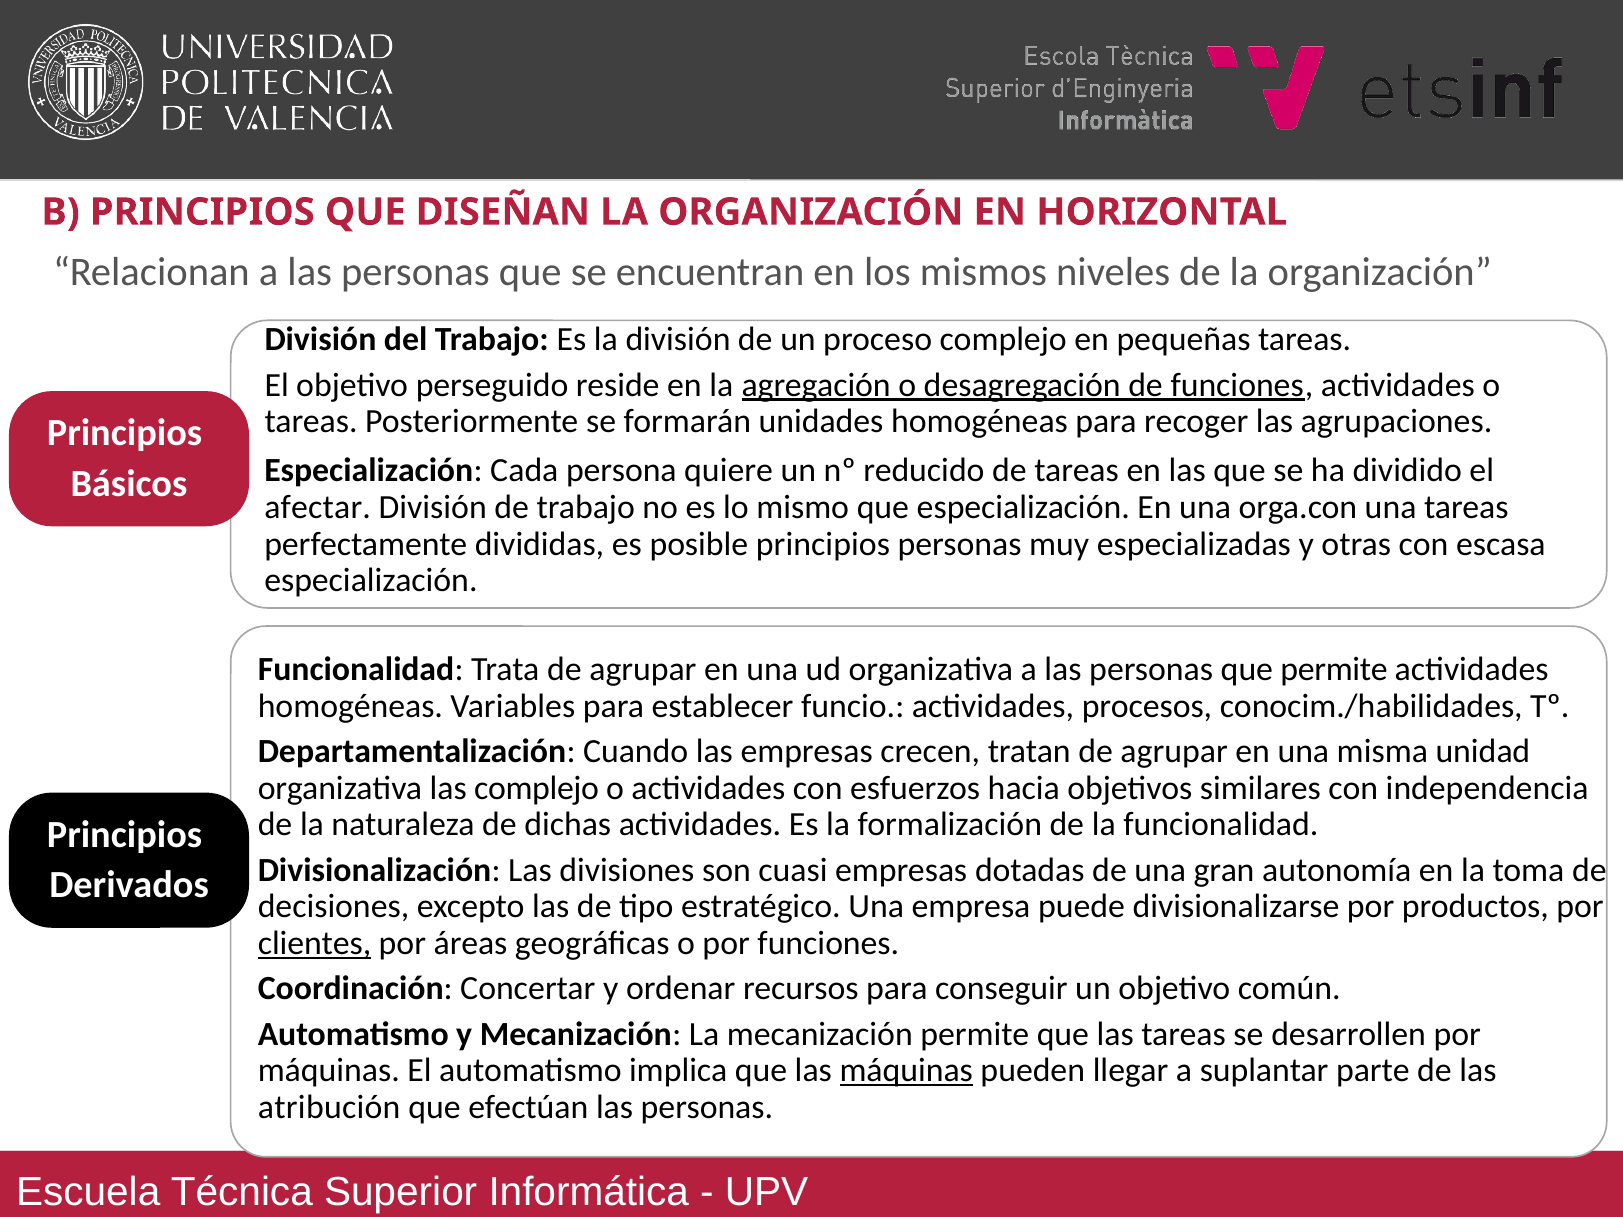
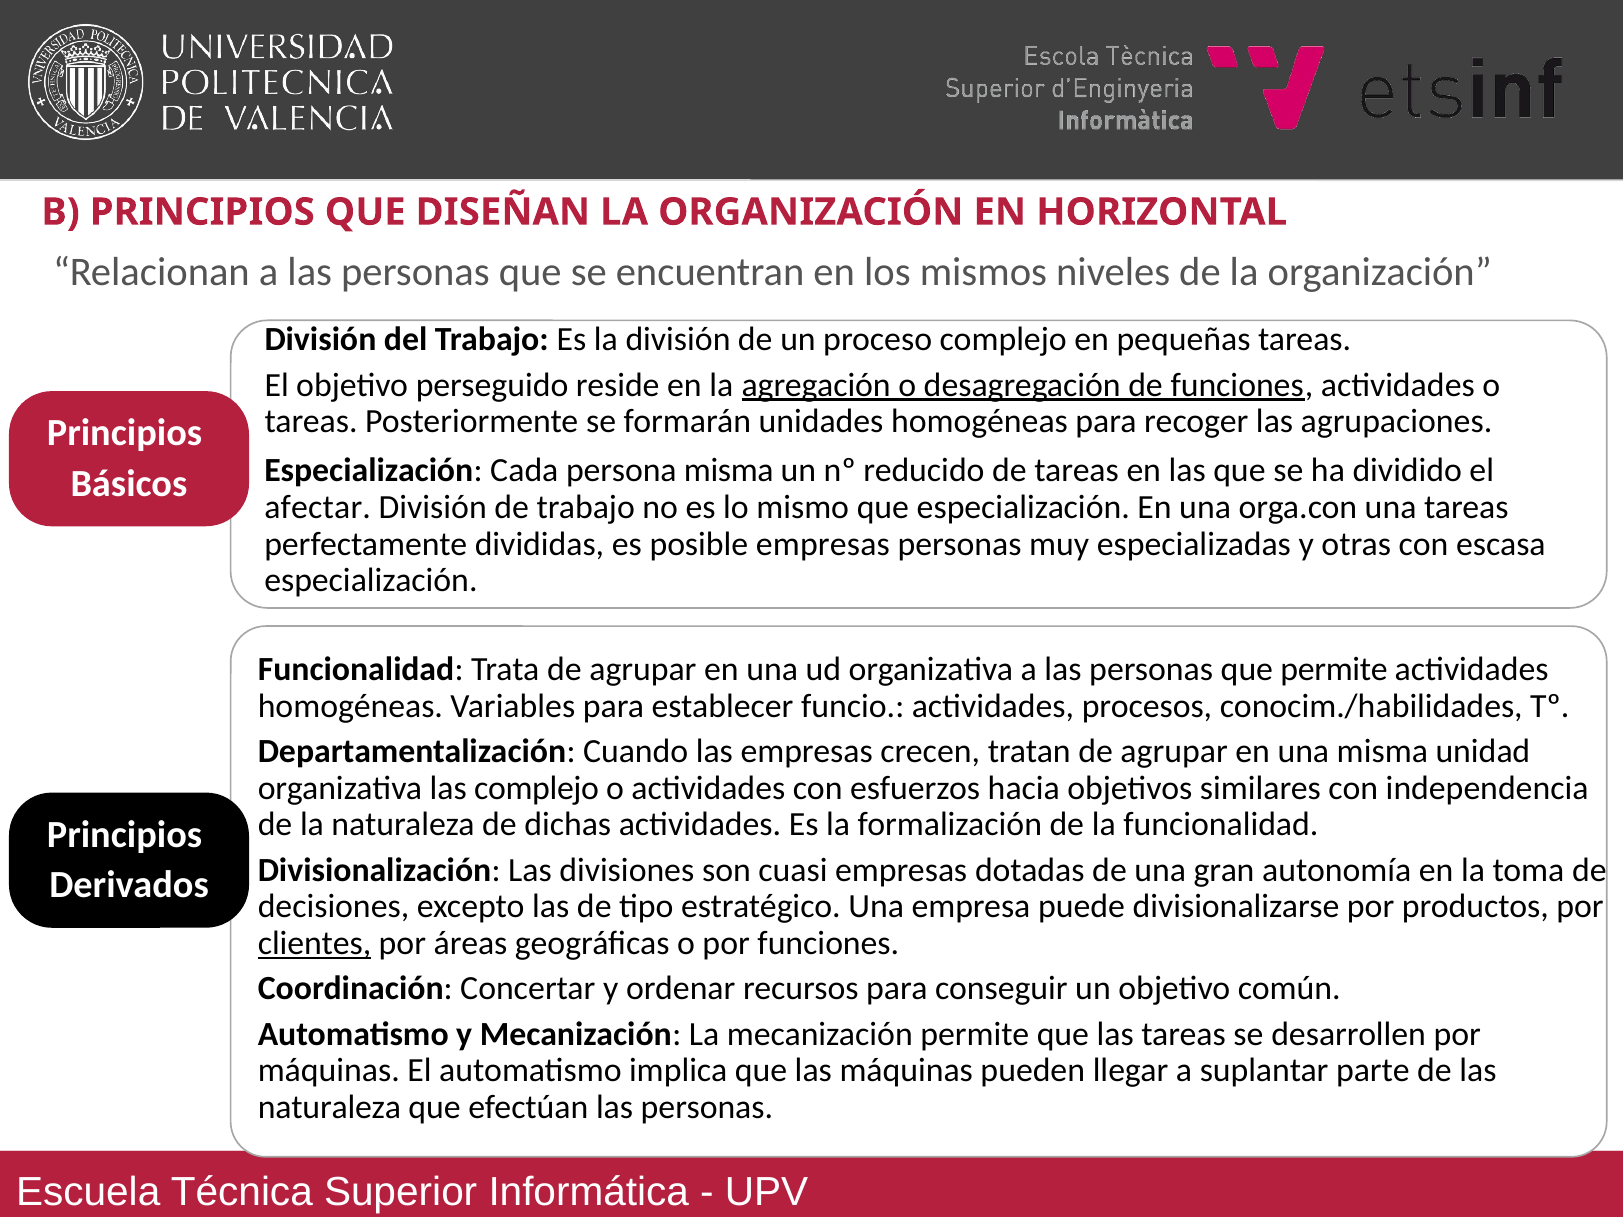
persona quiere: quiere -> misma (729, 471)
posible principios: principios -> empresas (823, 544)
máquinas underline: present -> none (906, 1071)
atribución: atribución -> naturaleza (329, 1108)
